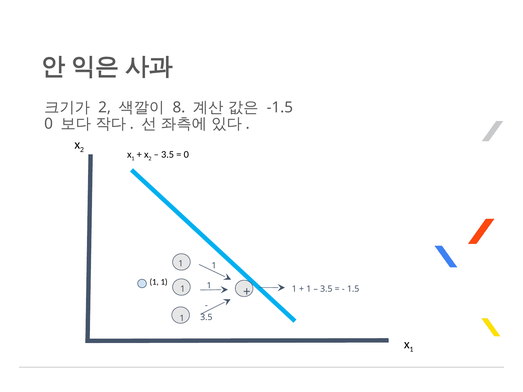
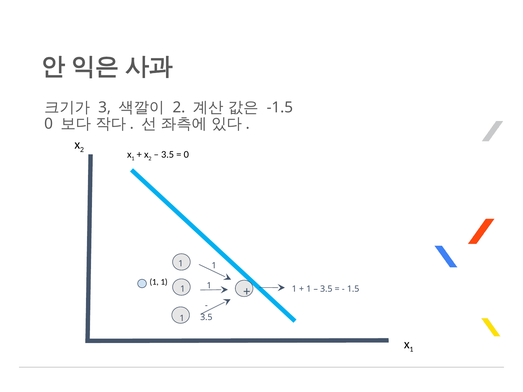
2: 2 -> 3 (105, 108)
8: 8 -> 2 (179, 108)
